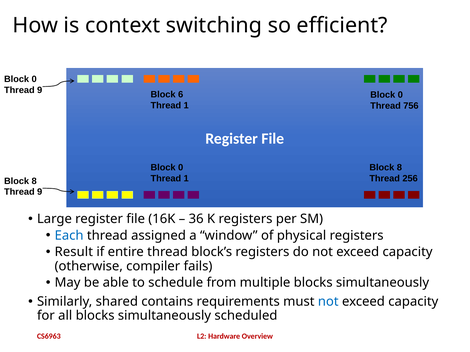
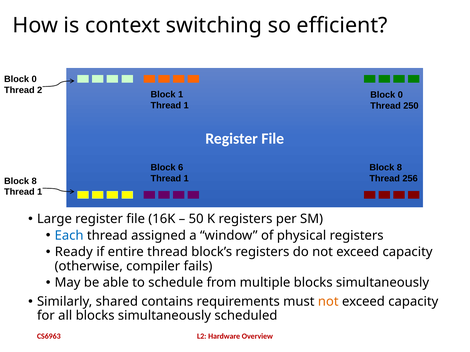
9: 9 -> 2 (40, 90)
Block 6: 6 -> 1 (181, 95)
756: 756 -> 250 (411, 106)
0: 0 -> 6 (181, 168)
9: 9 -> 1 (40, 192)
36: 36 -> 50 (196, 219)
Result: Result -> Ready (74, 252)
not colour: blue -> orange (328, 302)
